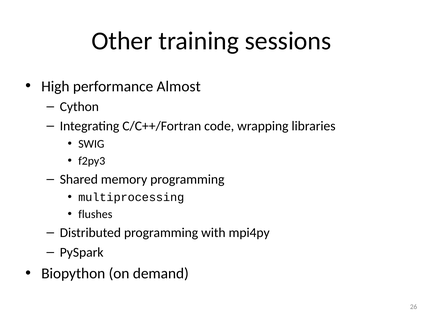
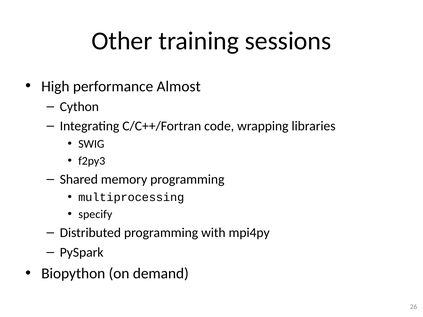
flushes: flushes -> specify (95, 214)
